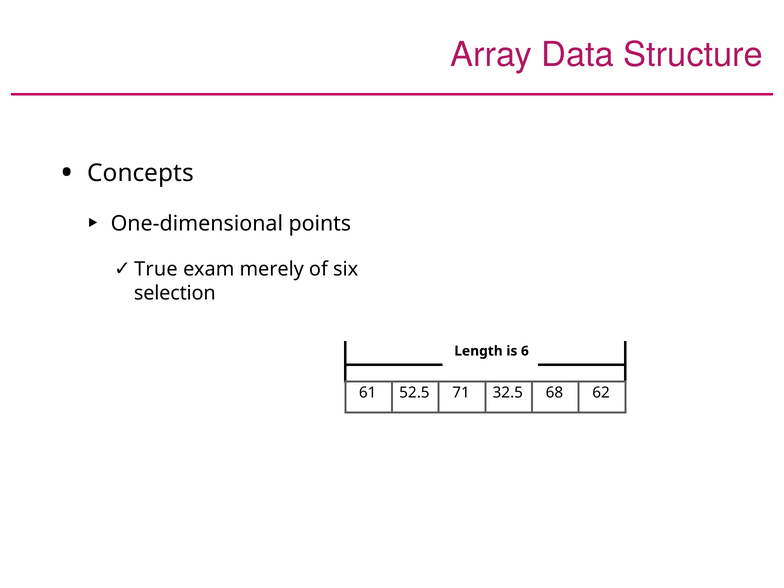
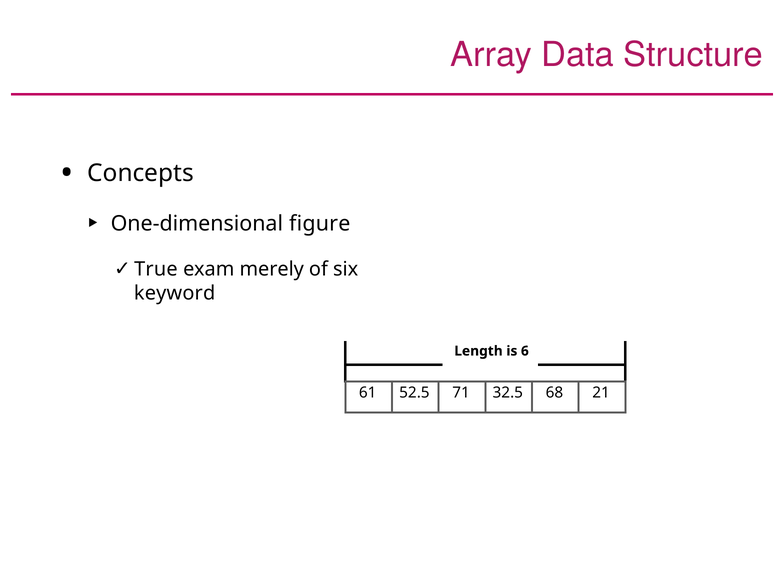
points: points -> figure (320, 224)
selection: selection -> keyword (175, 293)
62: 62 -> 21 (601, 393)
